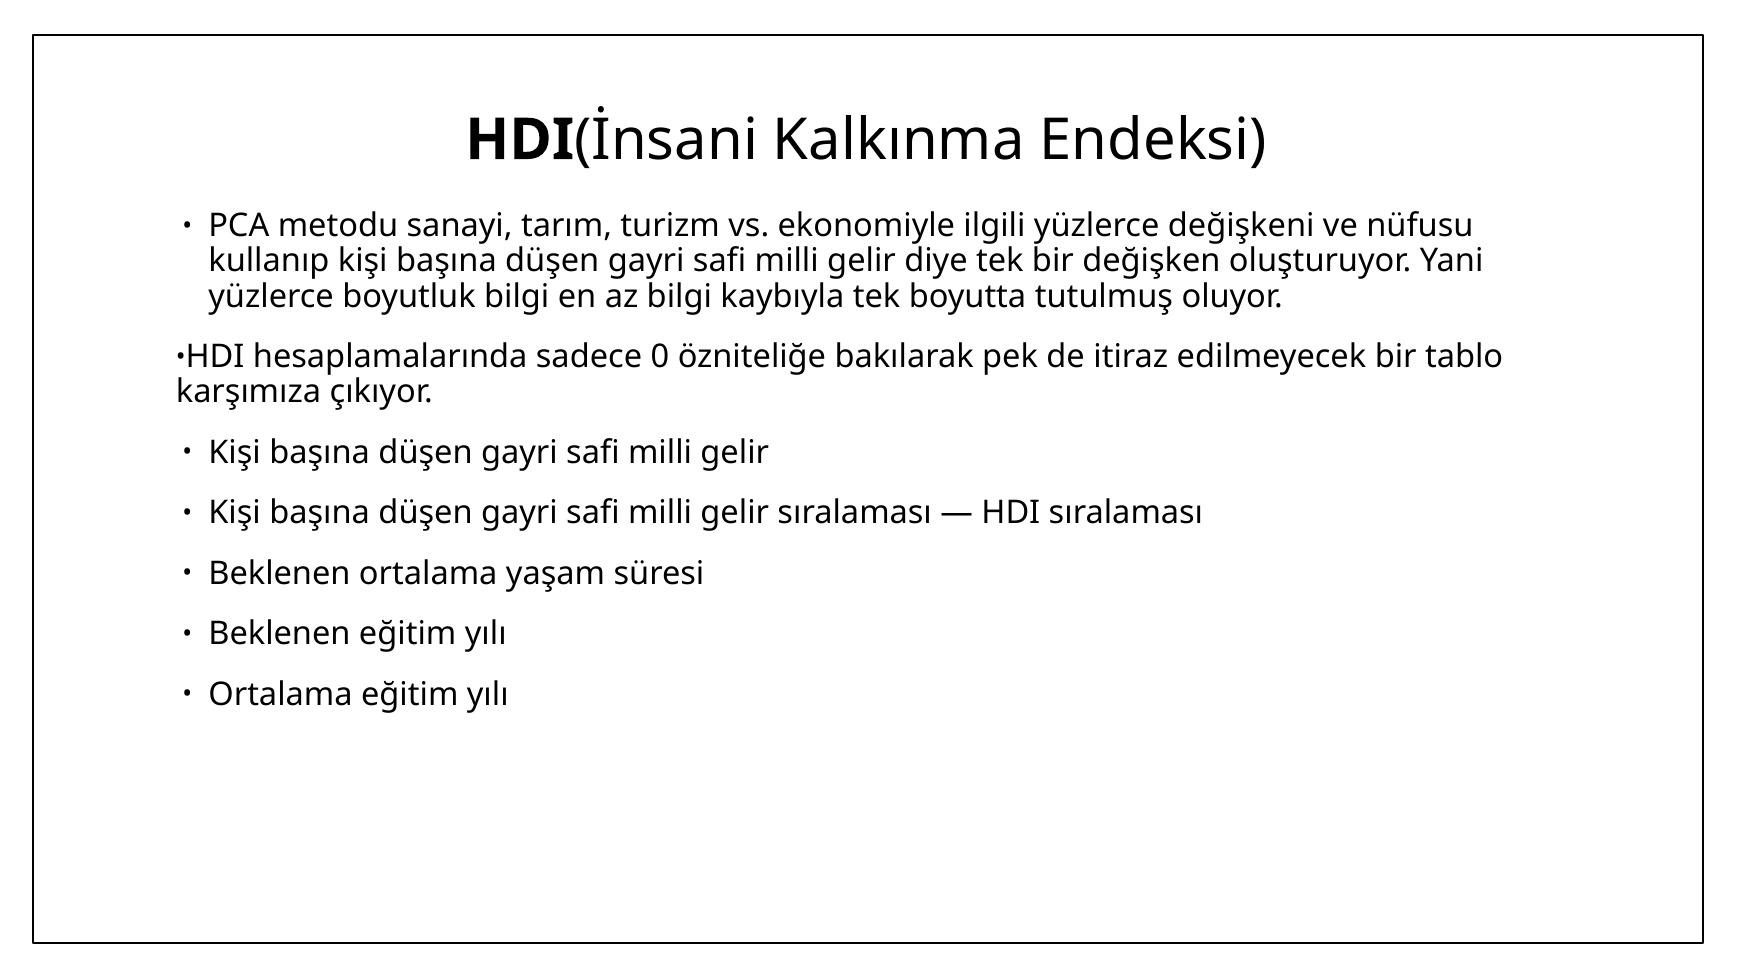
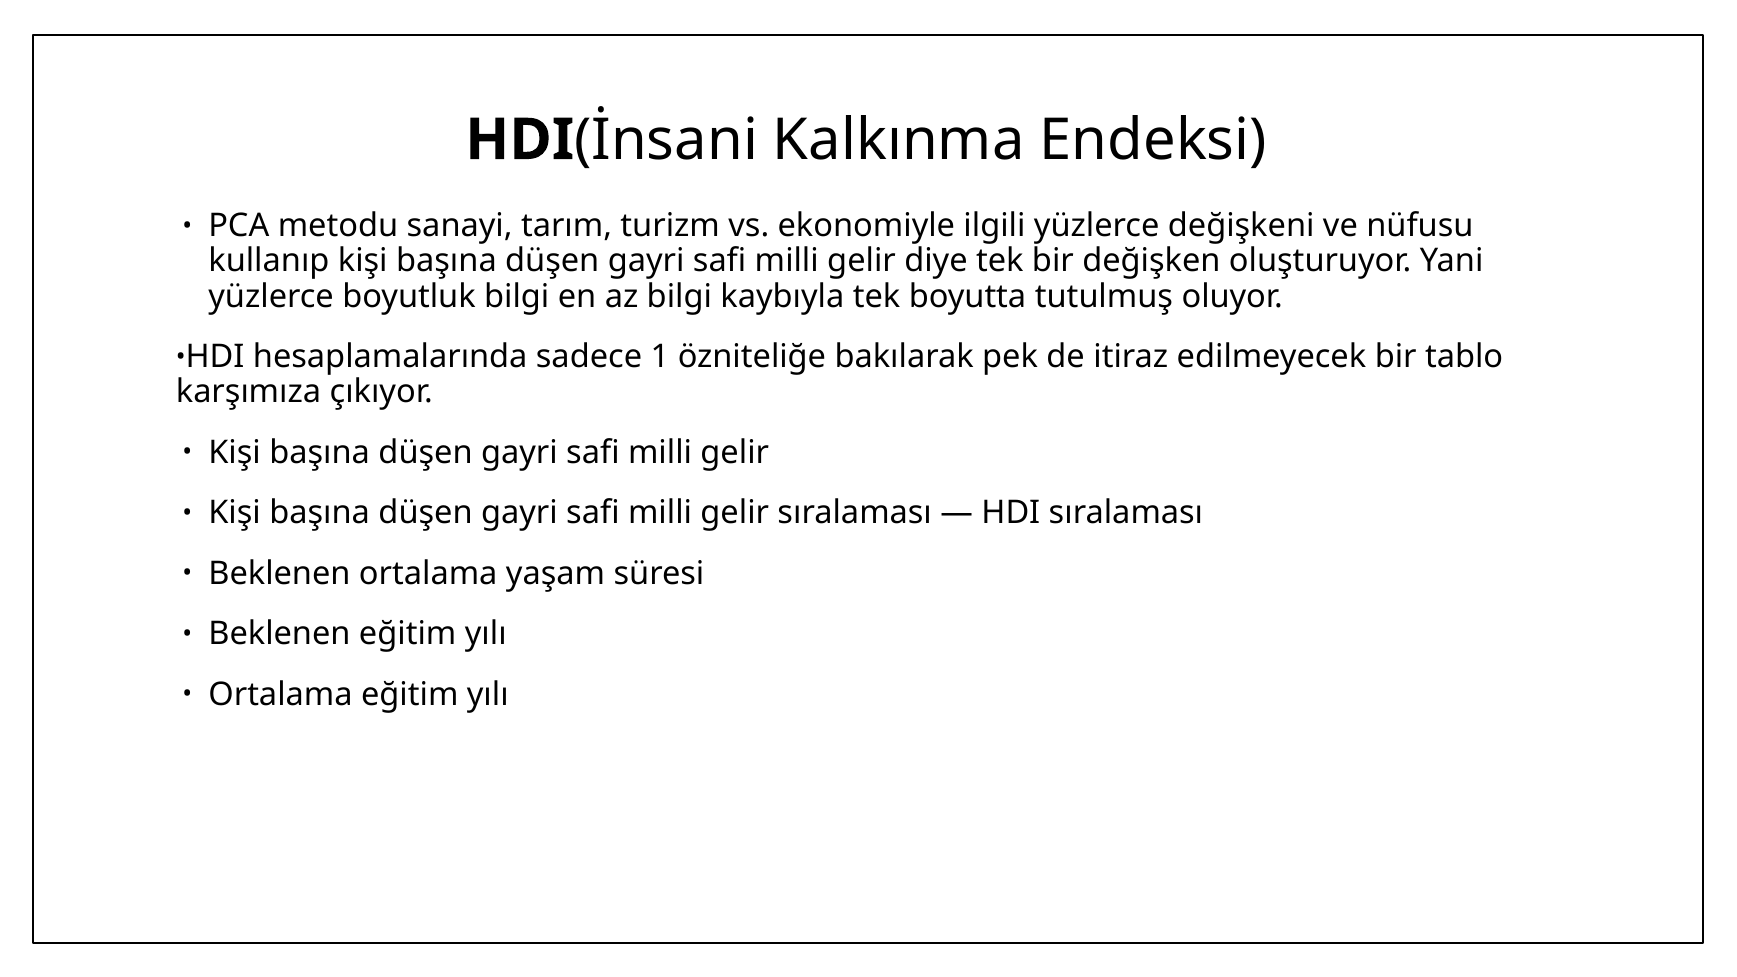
0: 0 -> 1 (660, 357)
